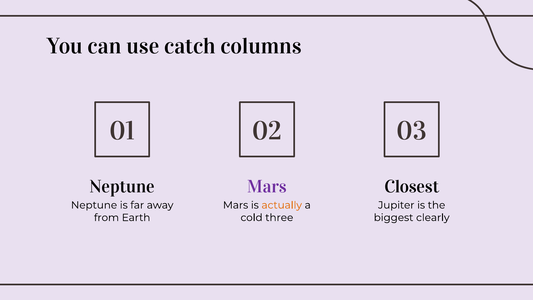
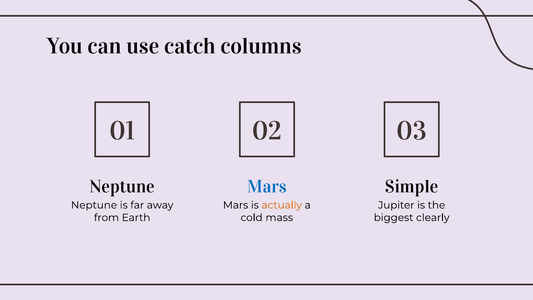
Mars colour: purple -> blue (267, 187)
Closest: Closest -> Simple (412, 187)
three: three -> mass (279, 217)
